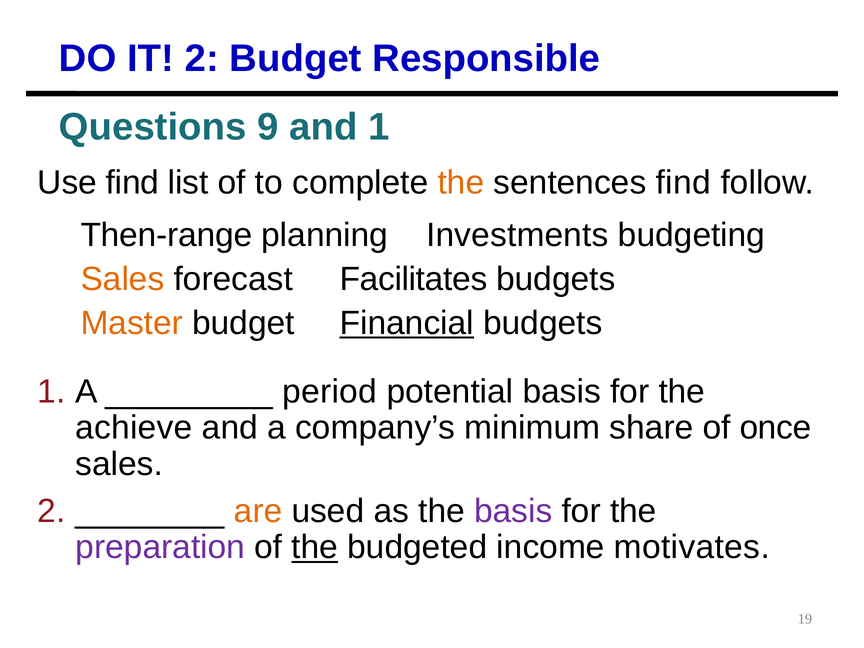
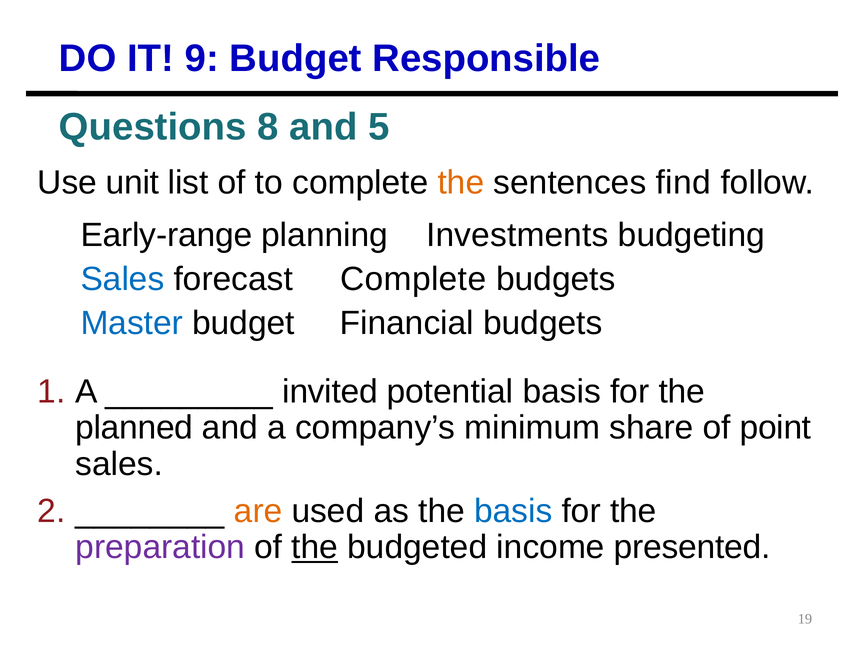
IT 2: 2 -> 9 (202, 59)
9: 9 -> 8 (268, 127)
and 1: 1 -> 5 (379, 127)
Use find: find -> unit (132, 183)
Then-range: Then-range -> Early-range (166, 235)
Sales colour: orange -> blue (122, 279)
forecast Facilitates: Facilitates -> Complete (413, 279)
Master colour: orange -> blue (132, 323)
Financial underline: present -> none (407, 323)
period: period -> invited (330, 392)
achieve: achieve -> planned (134, 428)
once: once -> point (776, 428)
basis colour: purple -> blue (513, 511)
motivates: motivates -> presented (692, 547)
